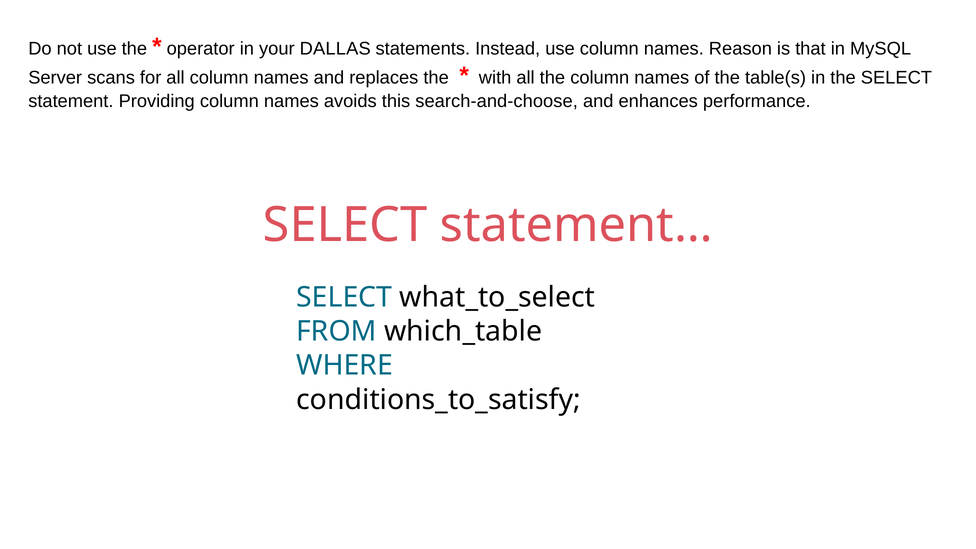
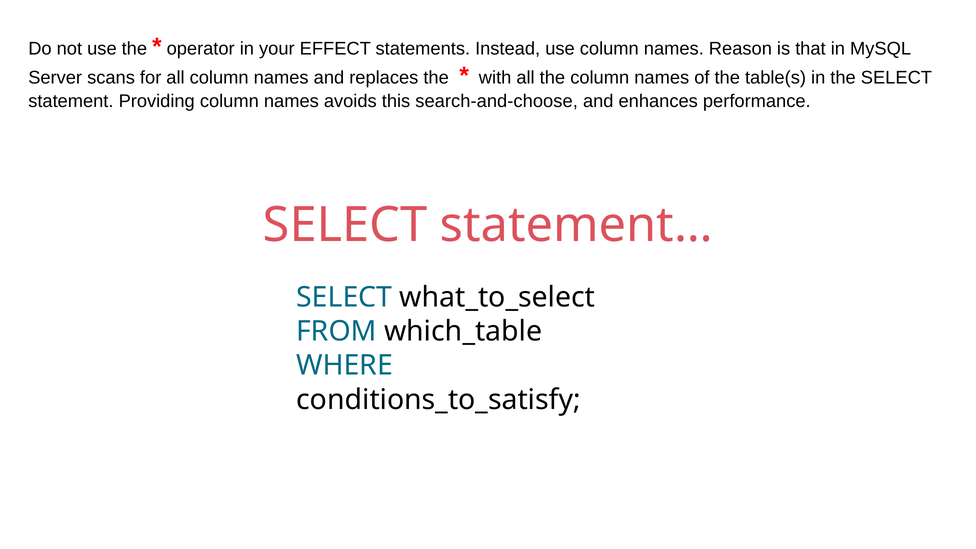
DALLAS: DALLAS -> EFFECT (335, 49)
